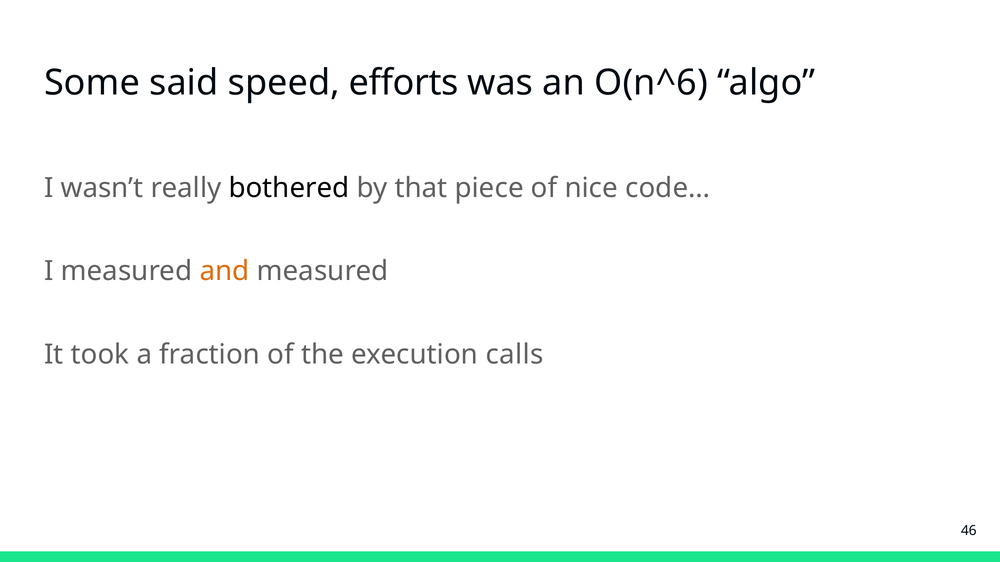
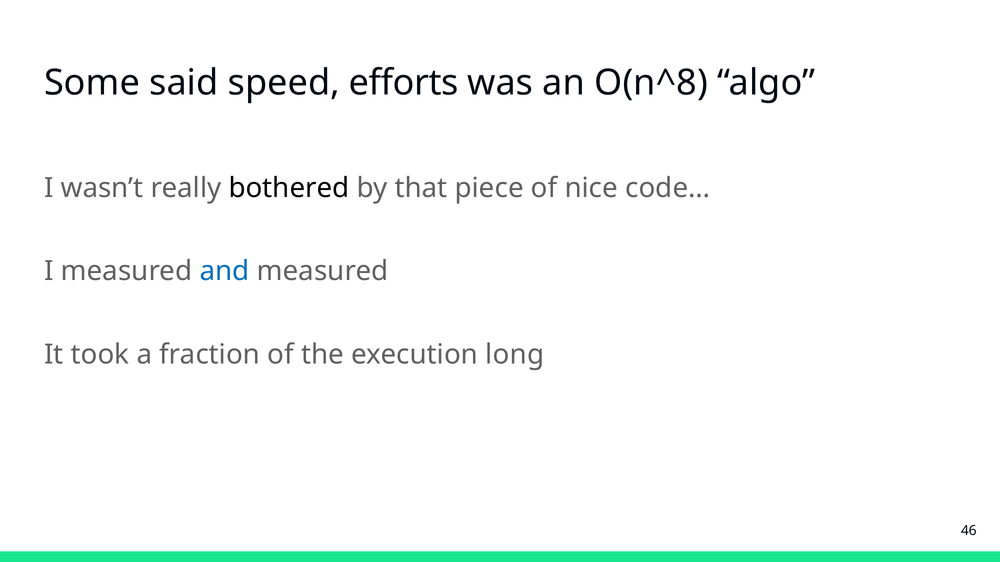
O(n^6: O(n^6 -> O(n^8 (651, 83)
and colour: orange -> blue (225, 271)
calls: calls -> long (515, 355)
